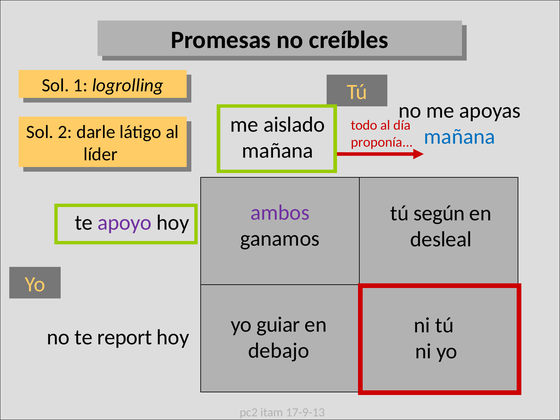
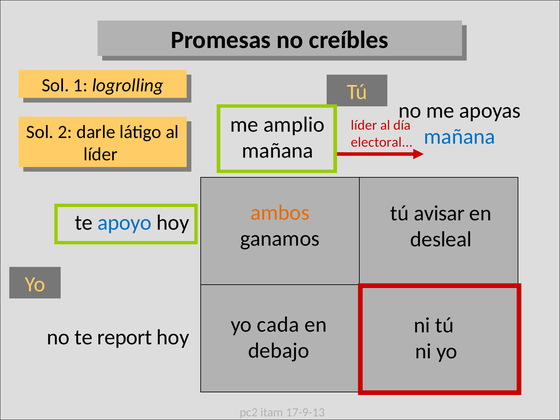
aislado: aislado -> amplio (294, 125)
todo: todo -> líder (364, 125)
proponía: proponía -> electoral (382, 142)
ambos colour: purple -> orange (280, 213)
según: según -> avisar (439, 213)
apoyo colour: purple -> blue (125, 223)
guiar: guiar -> cada (278, 325)
